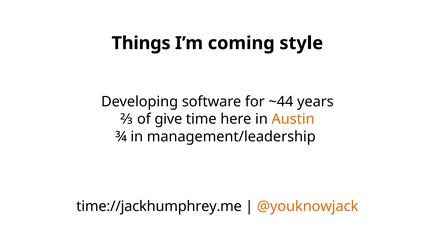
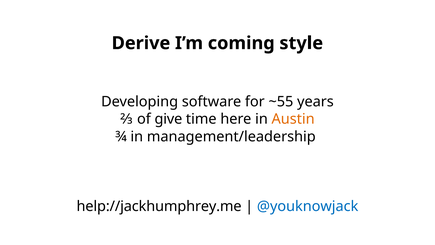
Things: Things -> Derive (141, 43)
~44: ~44 -> ~55 (281, 102)
time://jackhumphrey.me: time://jackhumphrey.me -> help://jackhumphrey.me (159, 206)
@youknowjack colour: orange -> blue (308, 206)
